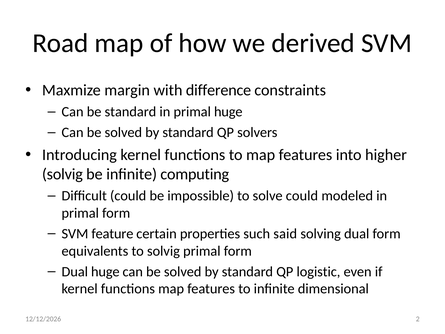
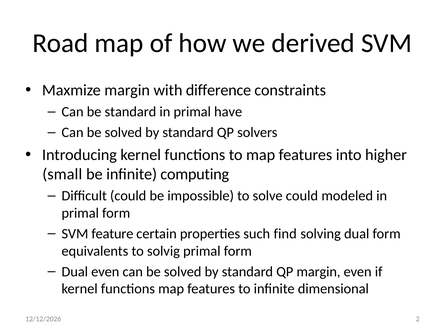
primal huge: huge -> have (228, 112)
solvig: solvig -> small (62, 174)
said: said -> find (285, 234)
Dual huge: huge -> even (105, 271)
QP logistic: logistic -> margin (318, 271)
